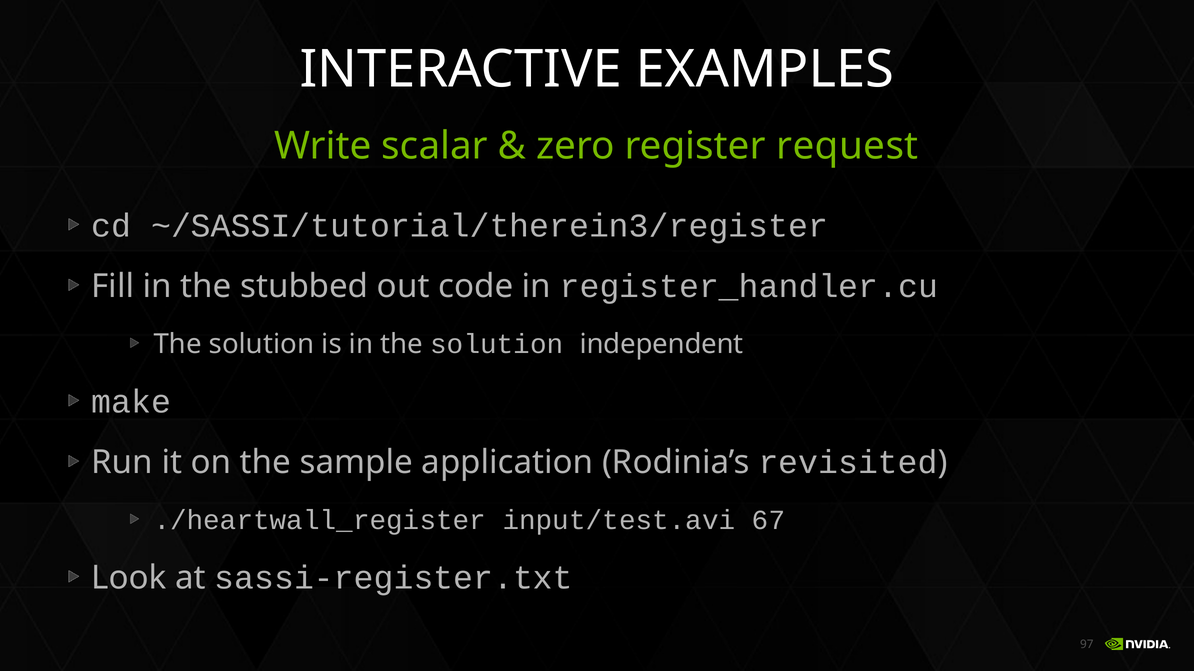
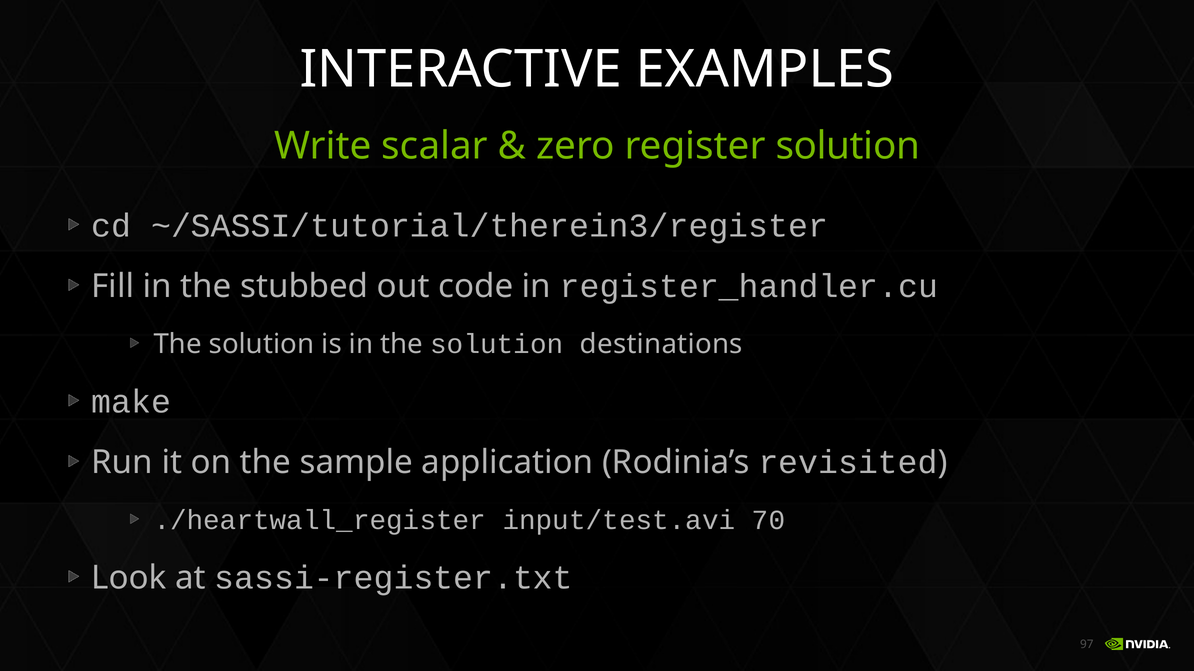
register request: request -> solution (848, 146)
independent: independent -> destinations (661, 344)
67: 67 -> 70 (769, 521)
